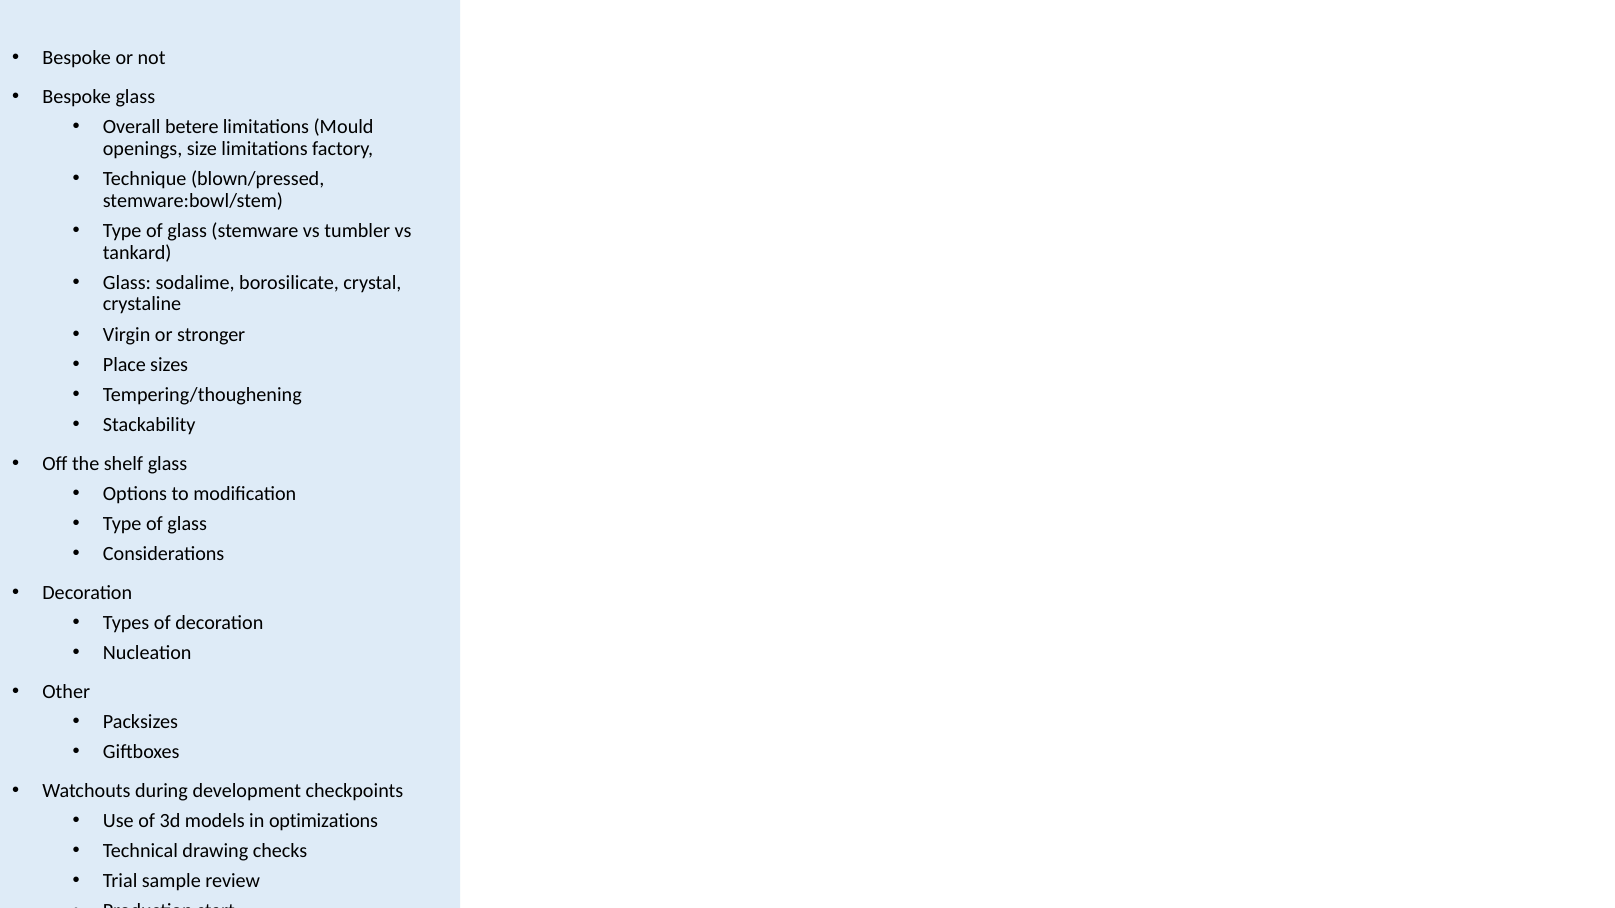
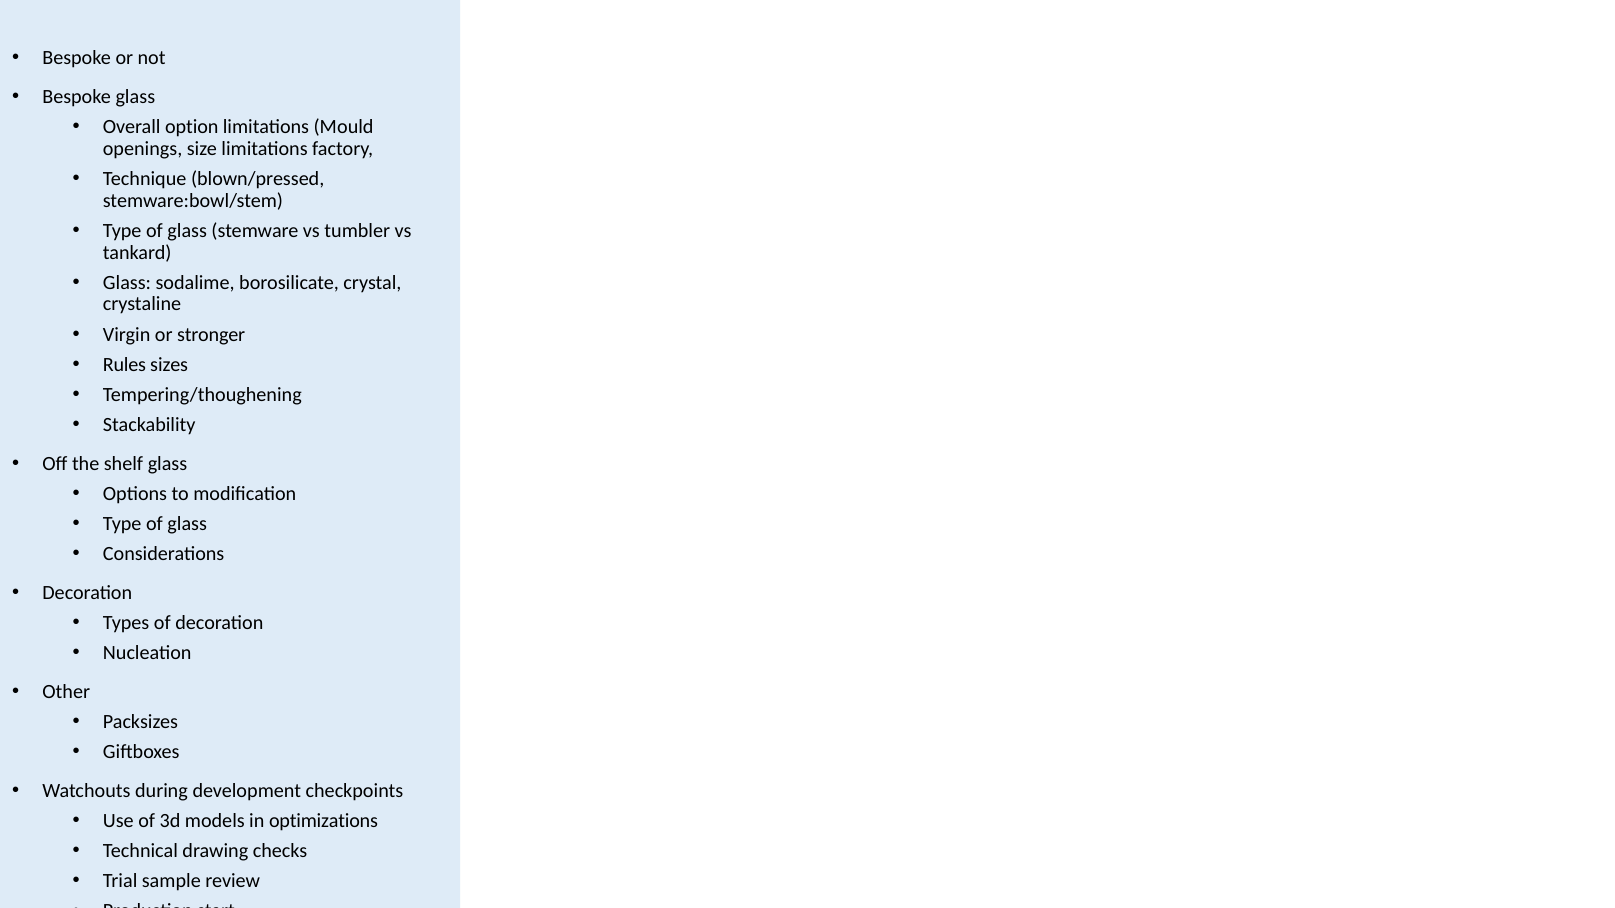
betere: betere -> option (192, 127)
Place: Place -> Rules (124, 365)
